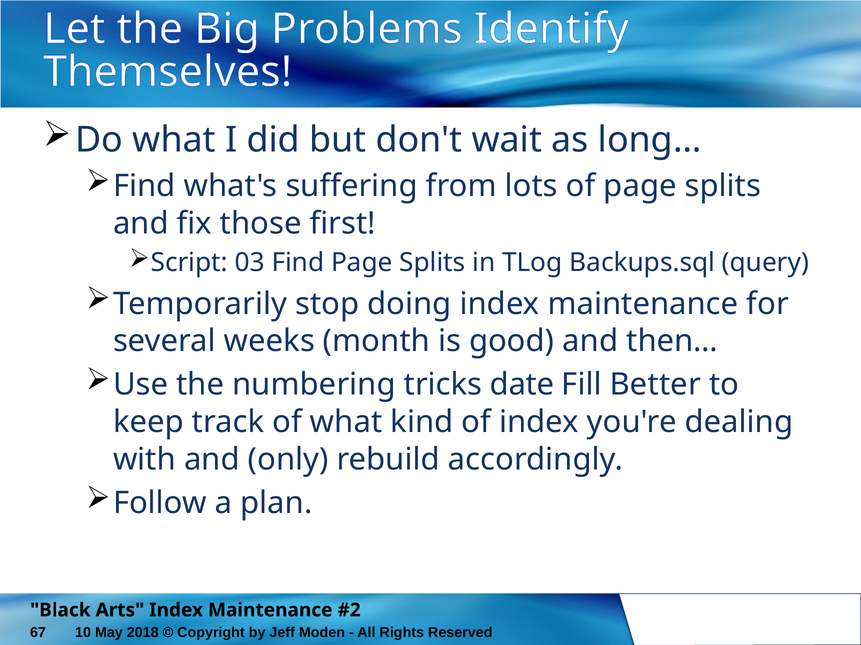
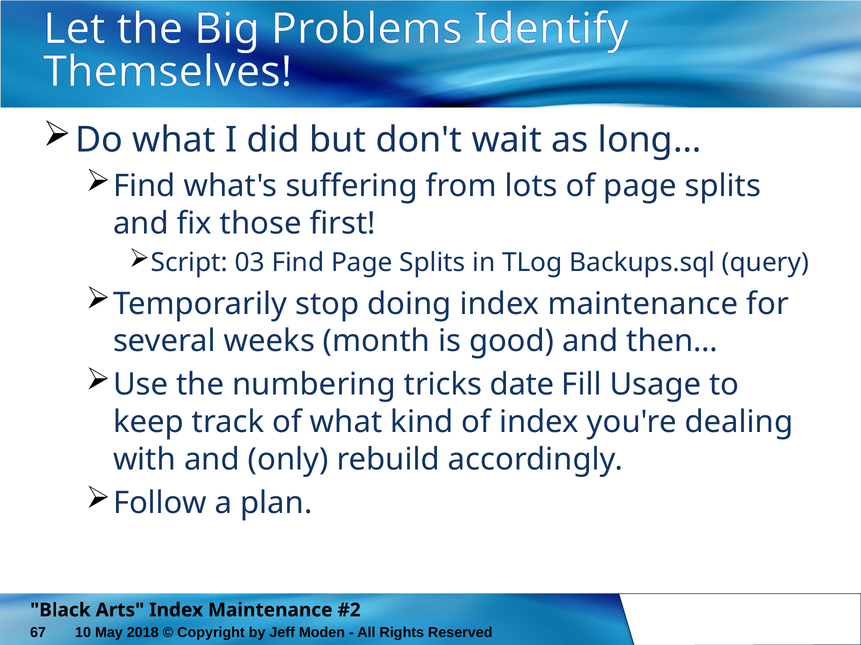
Better: Better -> Usage (655, 385)
